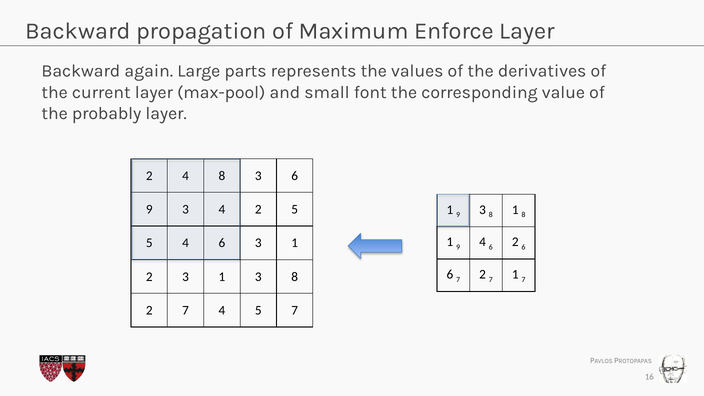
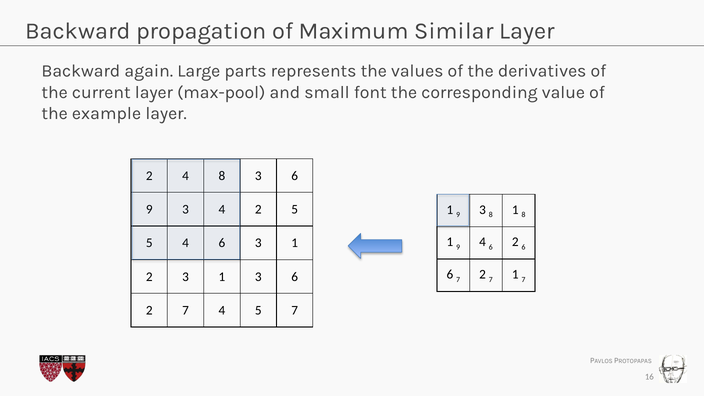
Enforce: Enforce -> Similar (454, 31)
probably: probably -> example (106, 113)
1 3 8: 8 -> 6 (295, 277)
